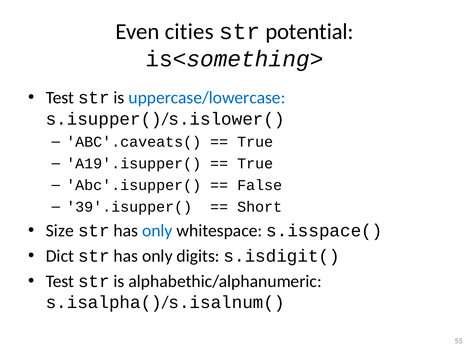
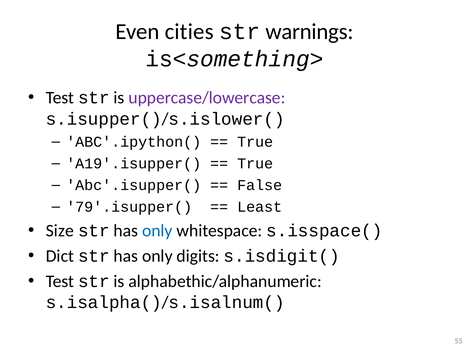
potential: potential -> warnings (309, 32)
uppercase/lowercase colour: blue -> purple (207, 98)
ABC'.caveats(: ABC'.caveats( -> ABC'.ipython( (134, 142)
39'.isupper(: 39'.isupper( -> 79'.isupper( (129, 207)
Short: Short -> Least (260, 207)
